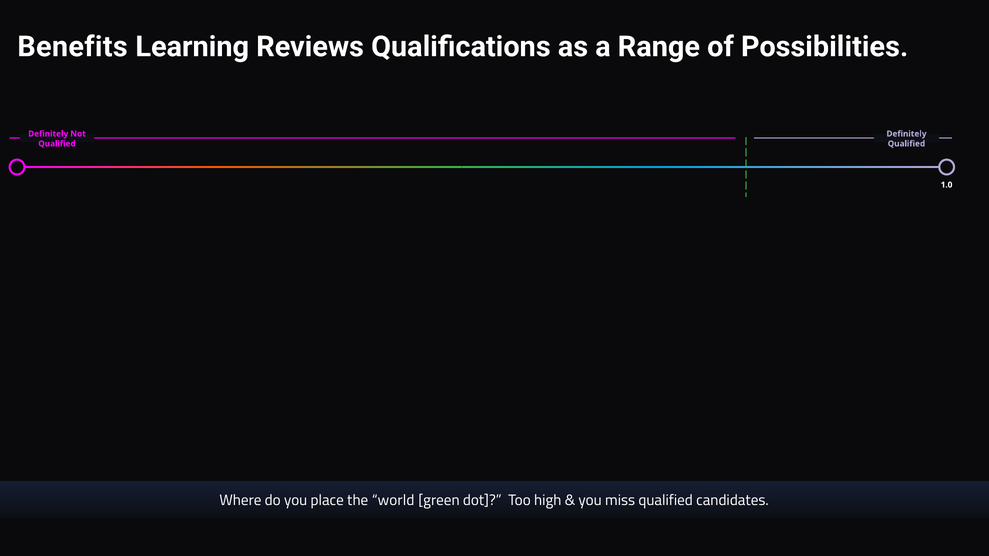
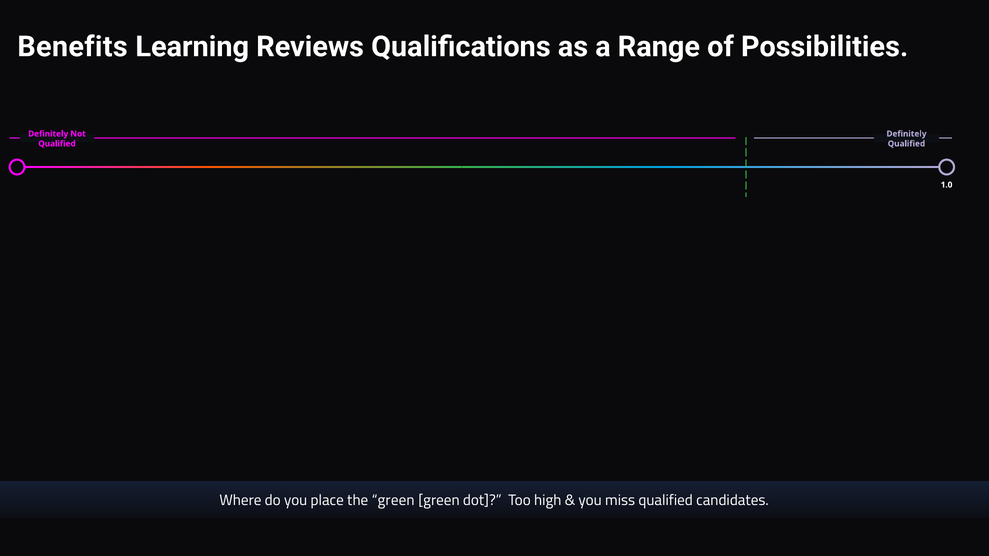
the world: world -> green (393, 501)
